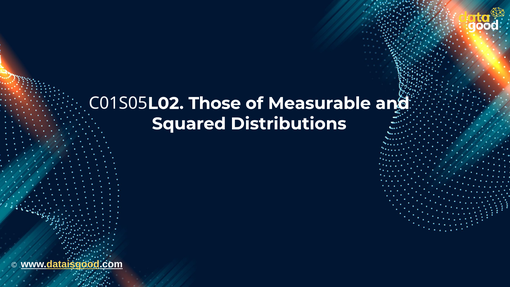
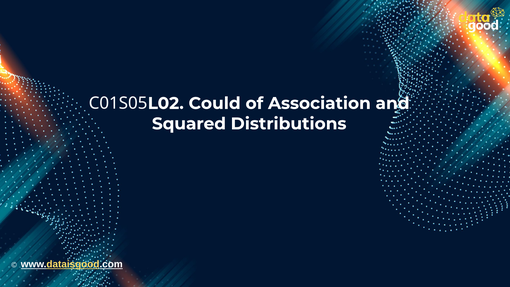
Those: Those -> Could (215, 103)
Measurable: Measurable -> Association (319, 103)
